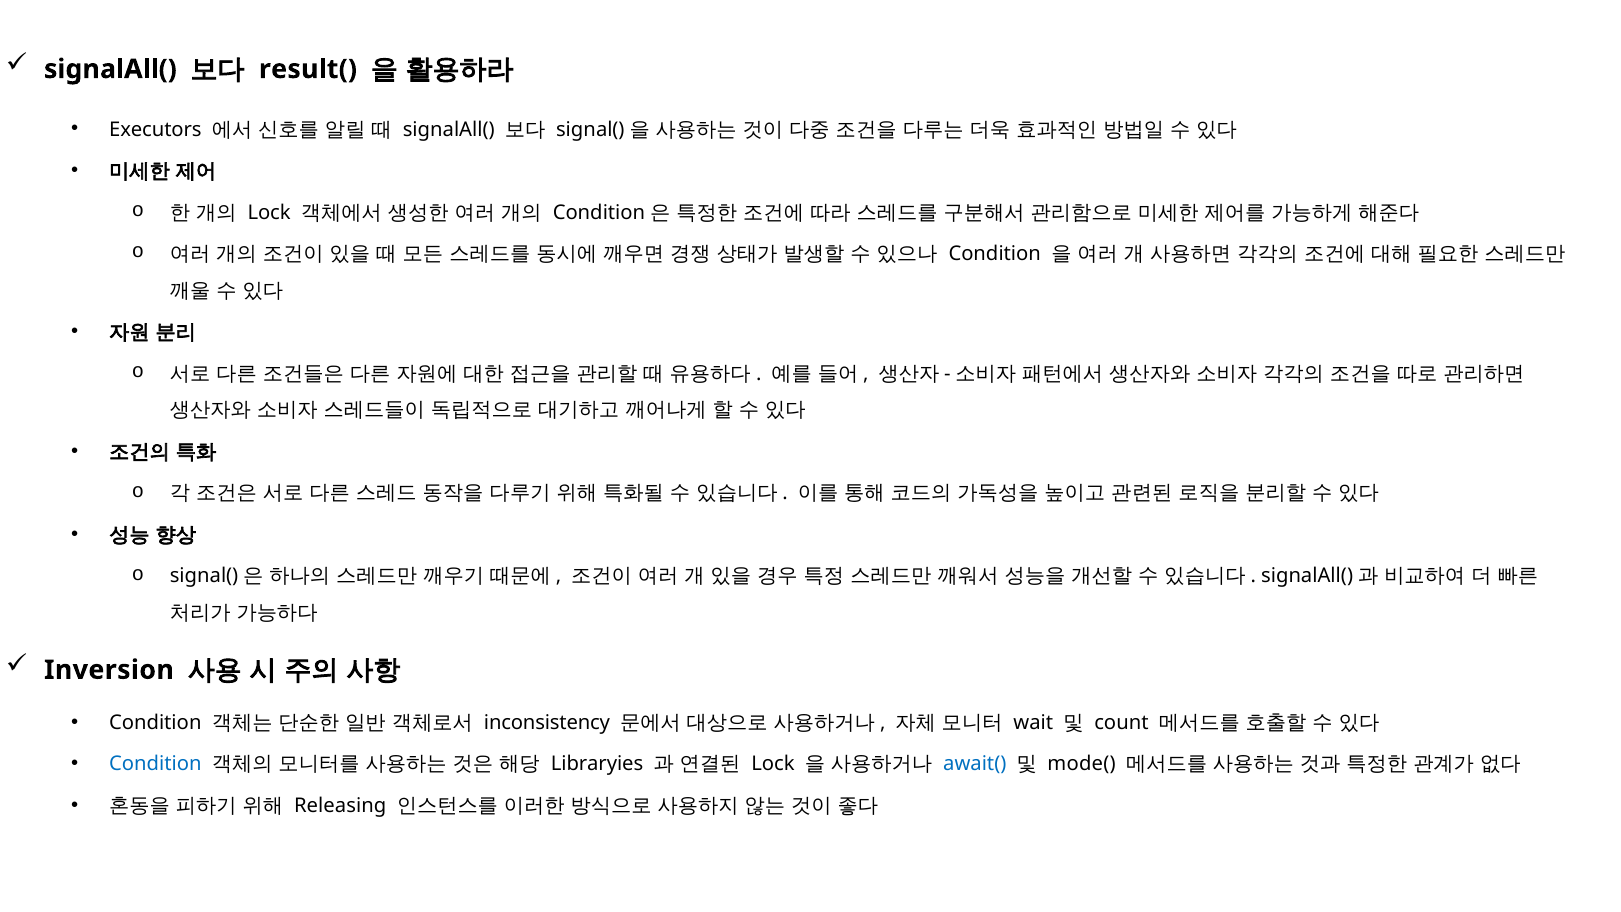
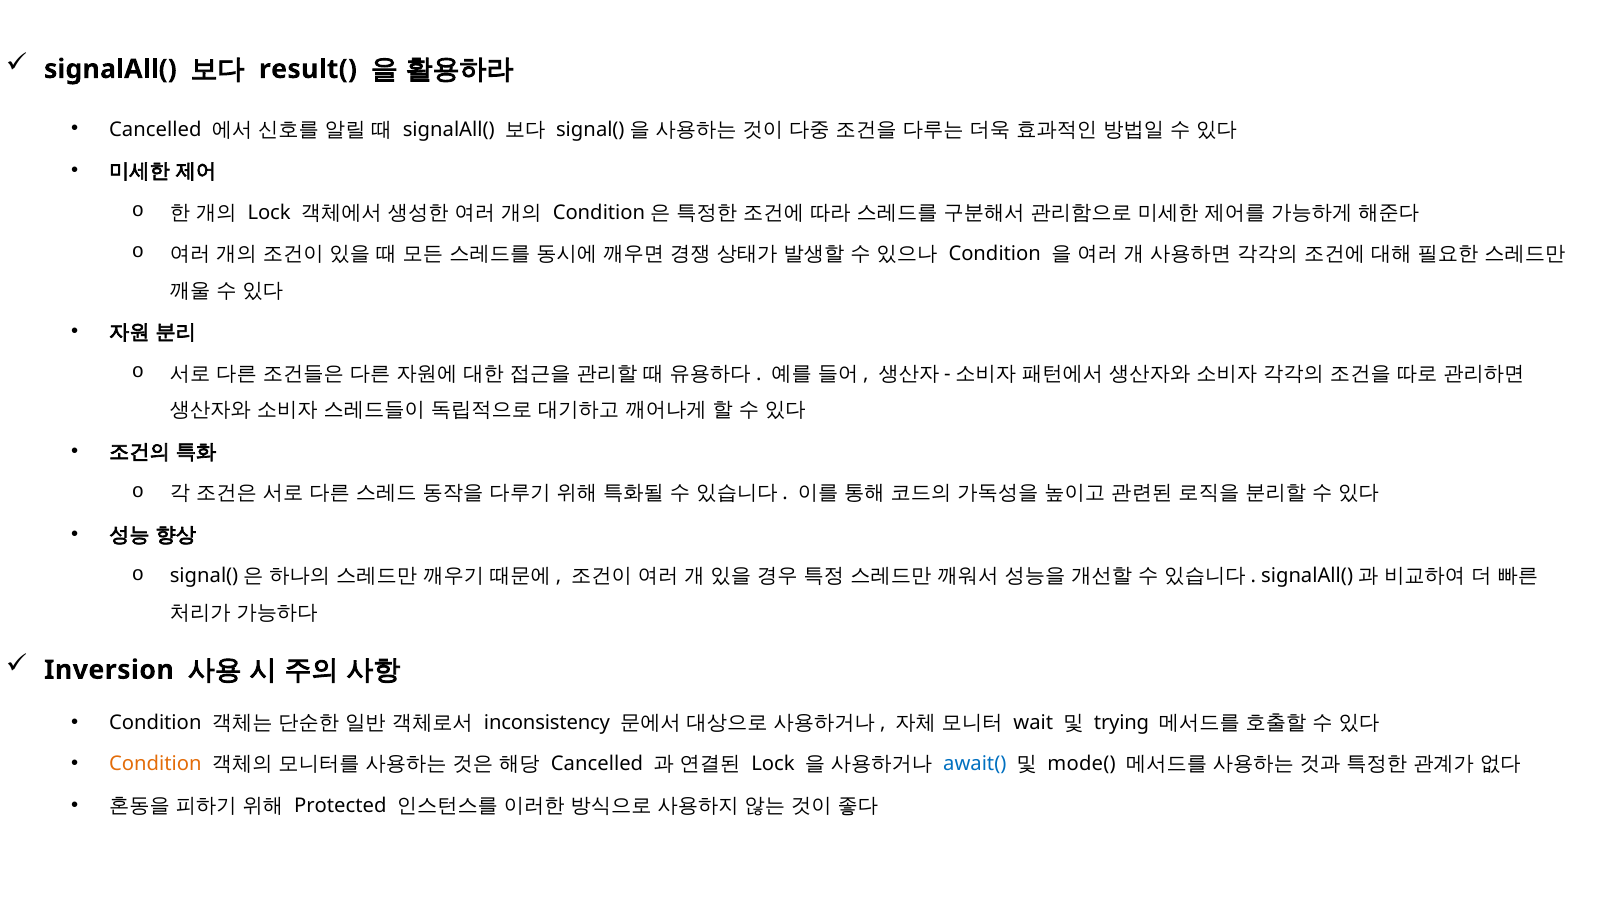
Executors: Executors -> Cancelled (155, 129)
count: count -> trying (1122, 722)
Condition colour: blue -> orange (155, 764)
Libraryies: Libraryies -> Cancelled (597, 764)
Releasing: Releasing -> Protected (340, 805)
